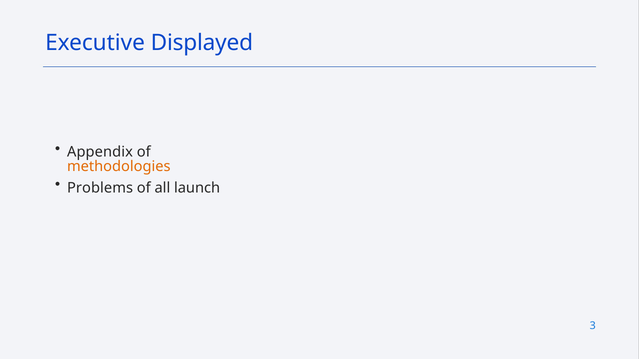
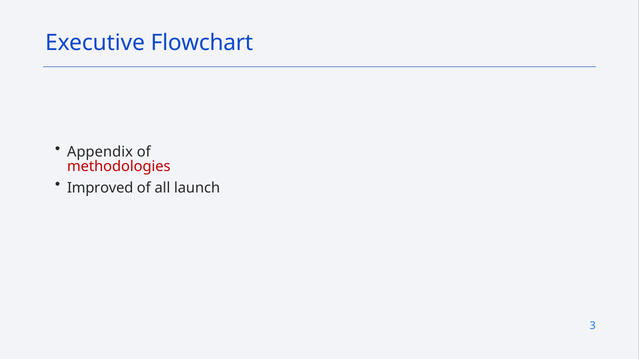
Displayed: Displayed -> Flowchart (202, 43)
methodologies colour: orange -> red (119, 166)
Problems: Problems -> Improved (100, 188)
